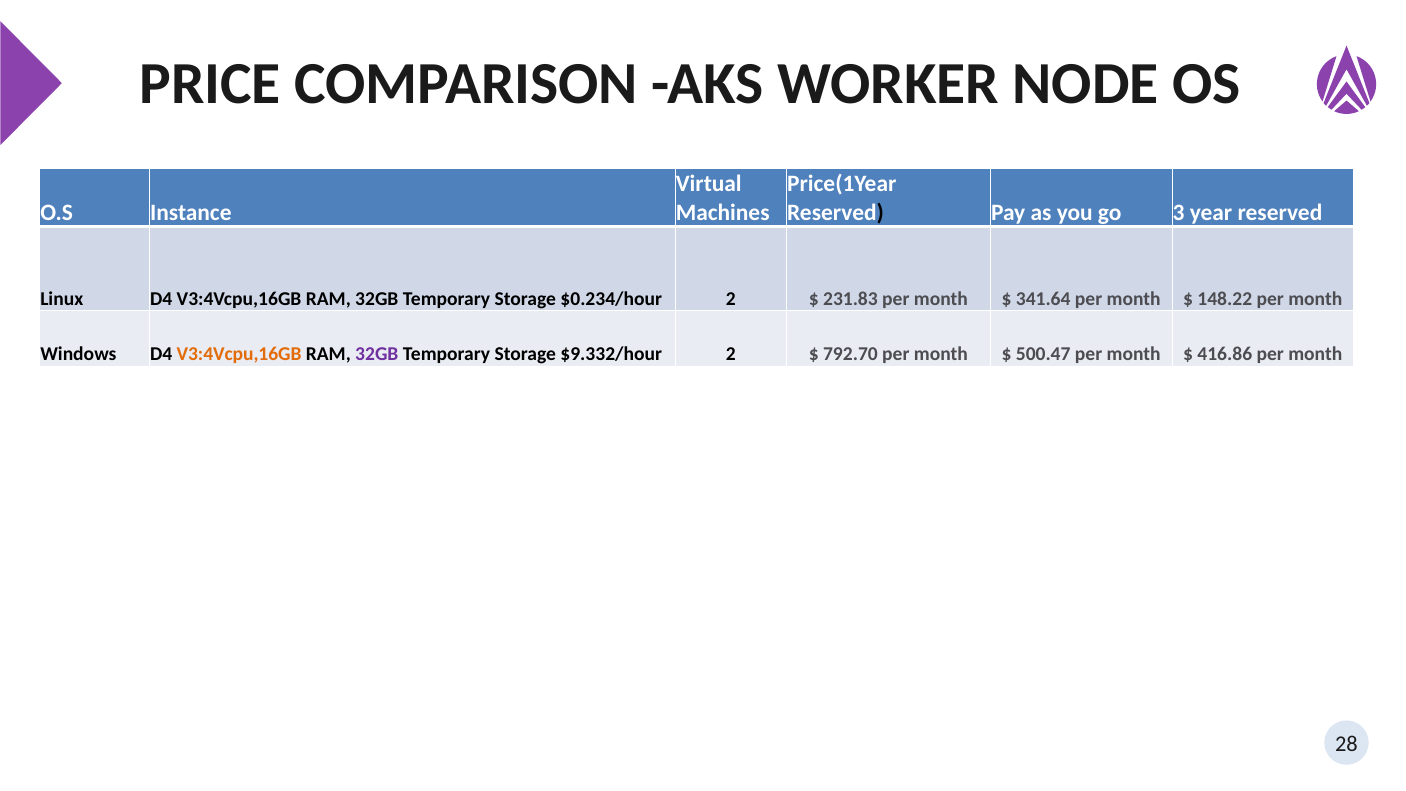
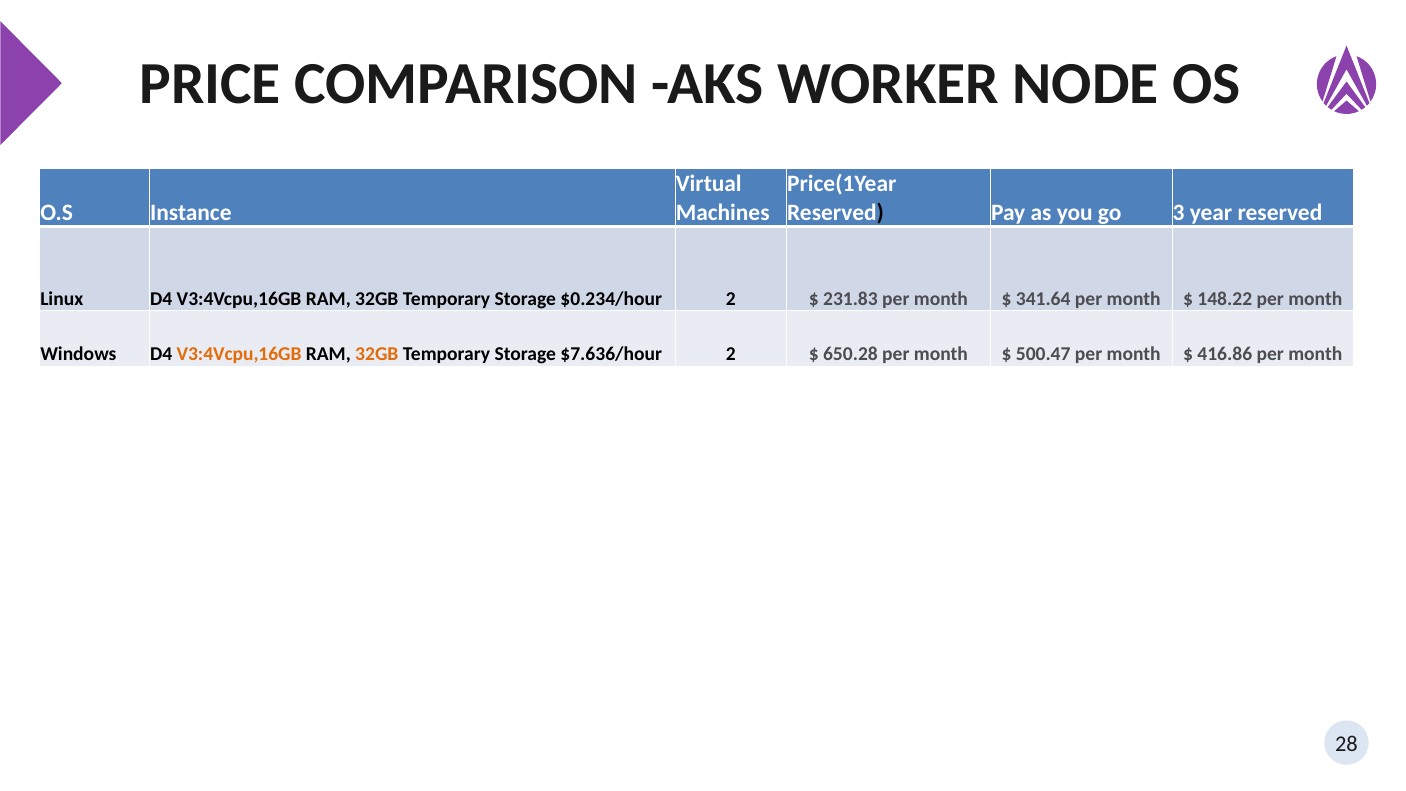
32GB colour: purple -> orange (377, 354)
$9.332/hour: $9.332/hour -> $7.636/hour (611, 354)
792.70: 792.70 -> 650.28 (850, 354)
